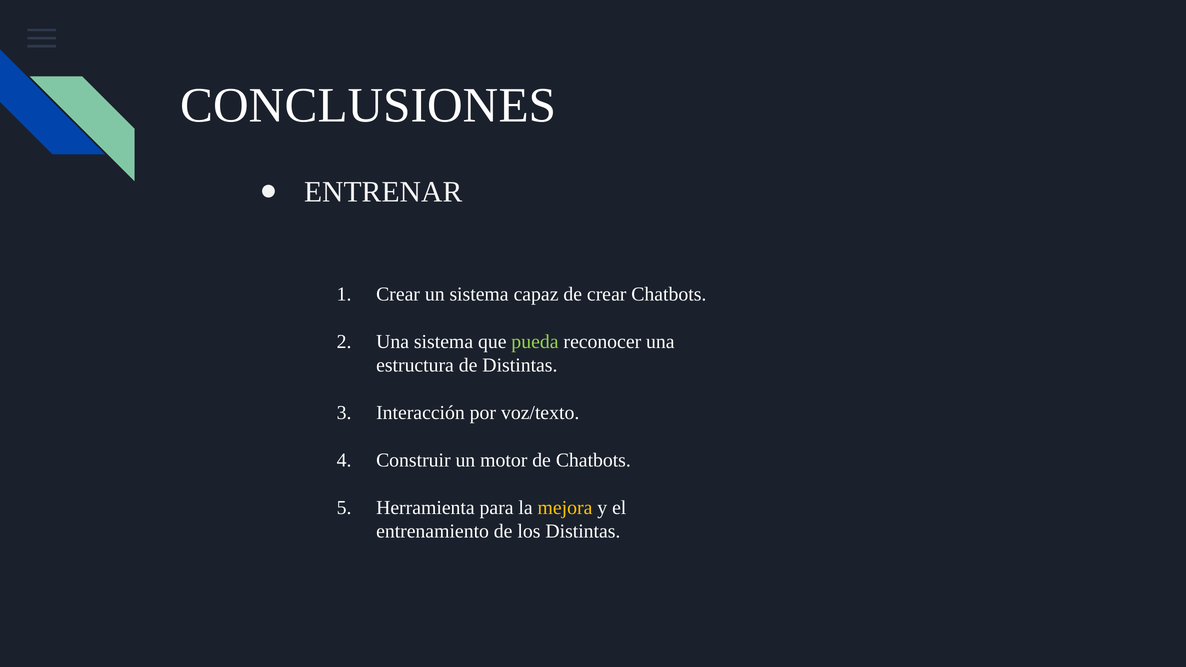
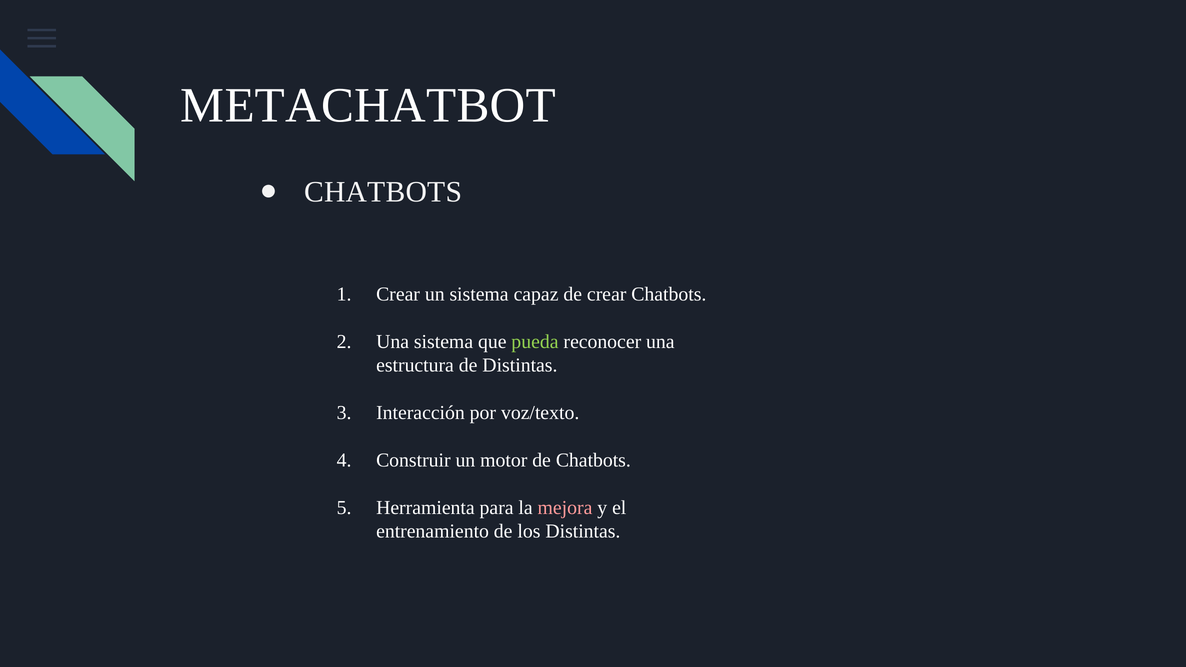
CONCLUSIONES: CONCLUSIONES -> METACHATBOT (368, 106)
ENTRENAR: ENTRENAR -> CHATBOTS (383, 192)
mejora colour: yellow -> pink (565, 508)
